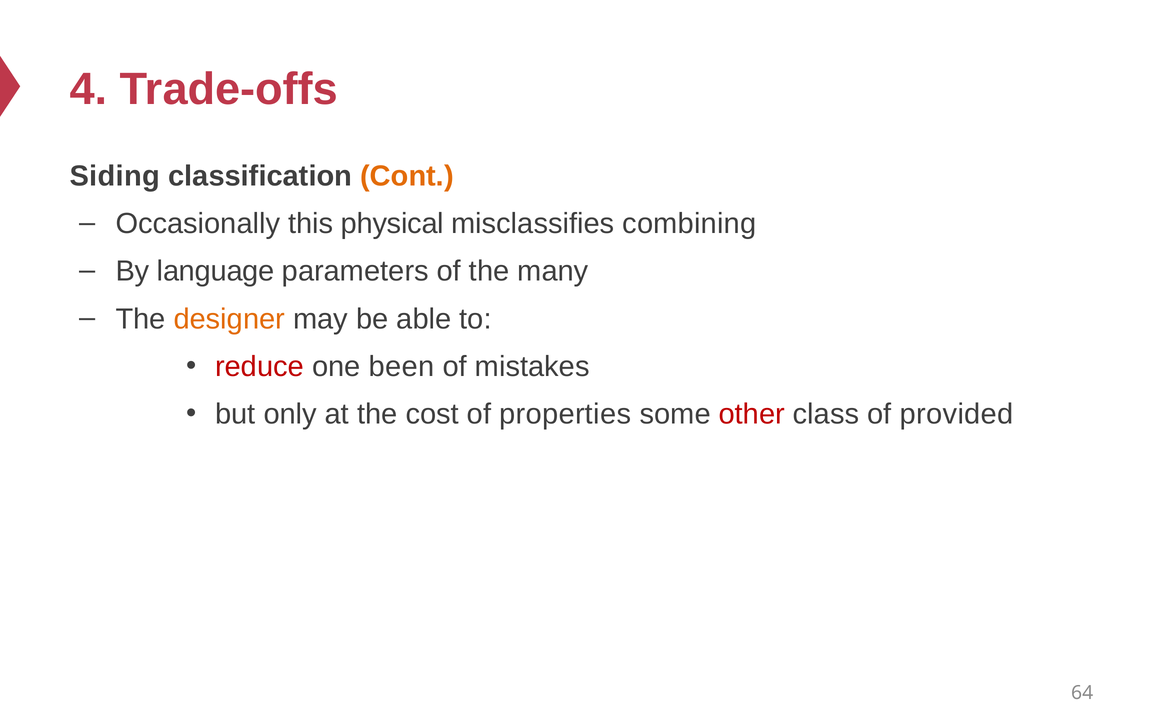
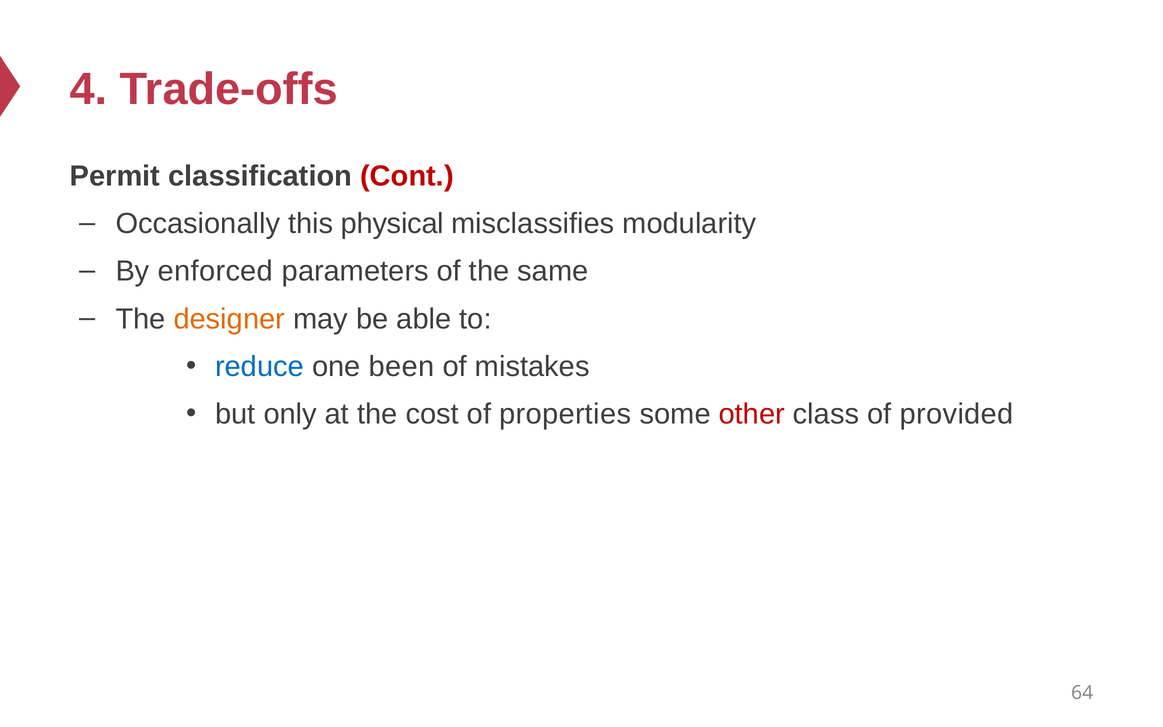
Siding: Siding -> Permit (115, 176)
Cont colour: orange -> red (407, 176)
combining: combining -> modularity (689, 224)
language: language -> enforced (215, 271)
many: many -> same (553, 271)
reduce colour: red -> blue (260, 367)
